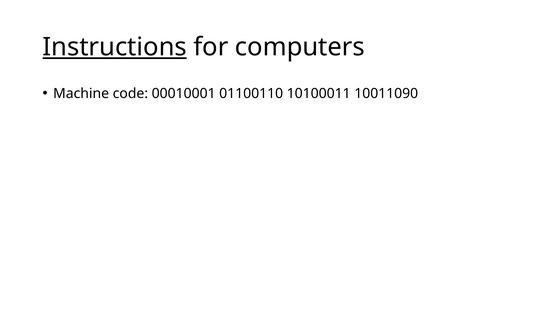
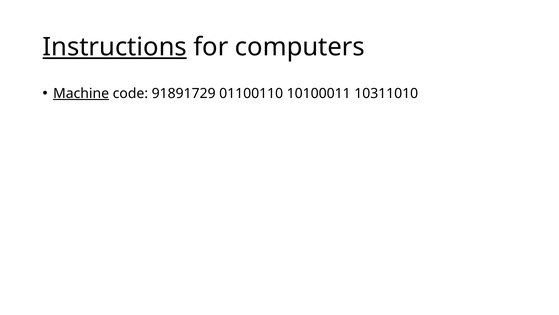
Machine underline: none -> present (81, 93)
00010001: 00010001 -> 91891729 (184, 93)
10011090: 10011090 -> 10311010 (386, 93)
